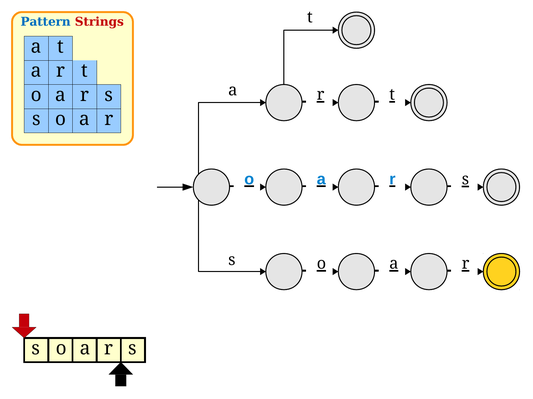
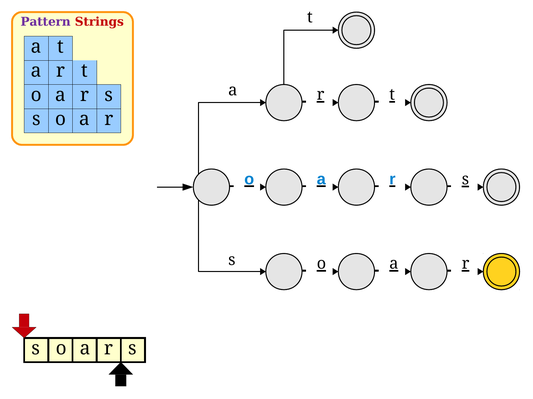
Pattern colour: blue -> purple (46, 22)
